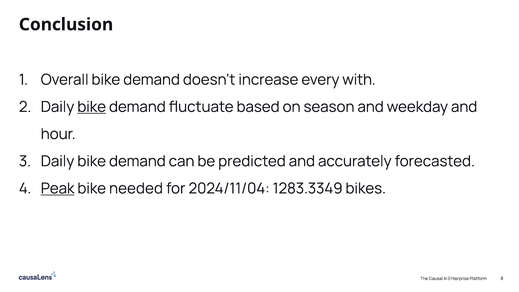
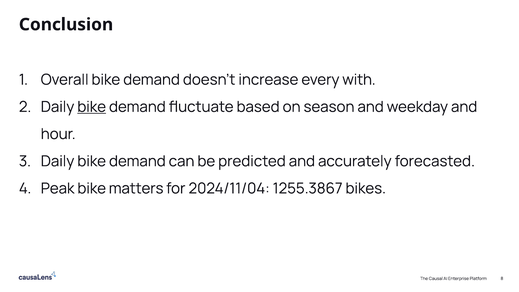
Peak underline: present -> none (58, 188)
needed: needed -> matters (136, 188)
1283.3349: 1283.3349 -> 1255.3867 (308, 188)
